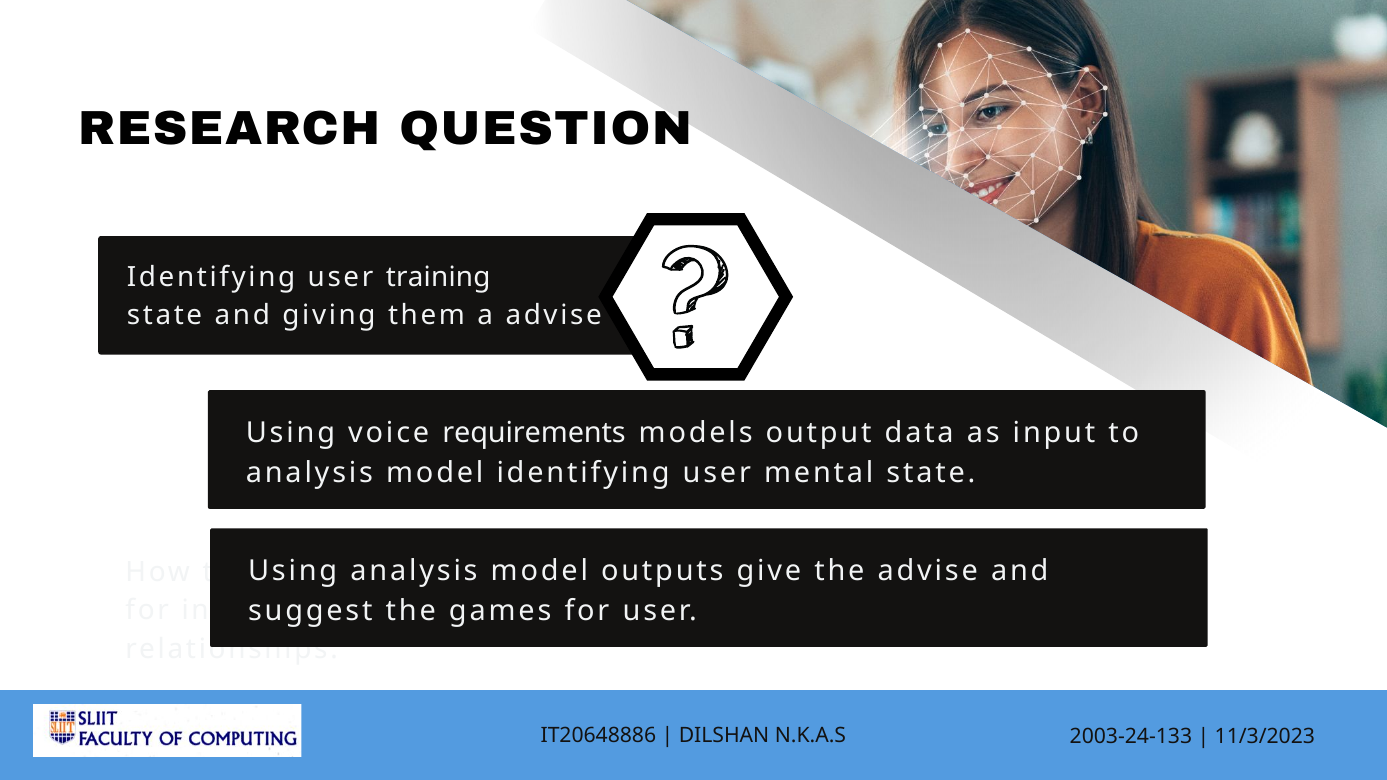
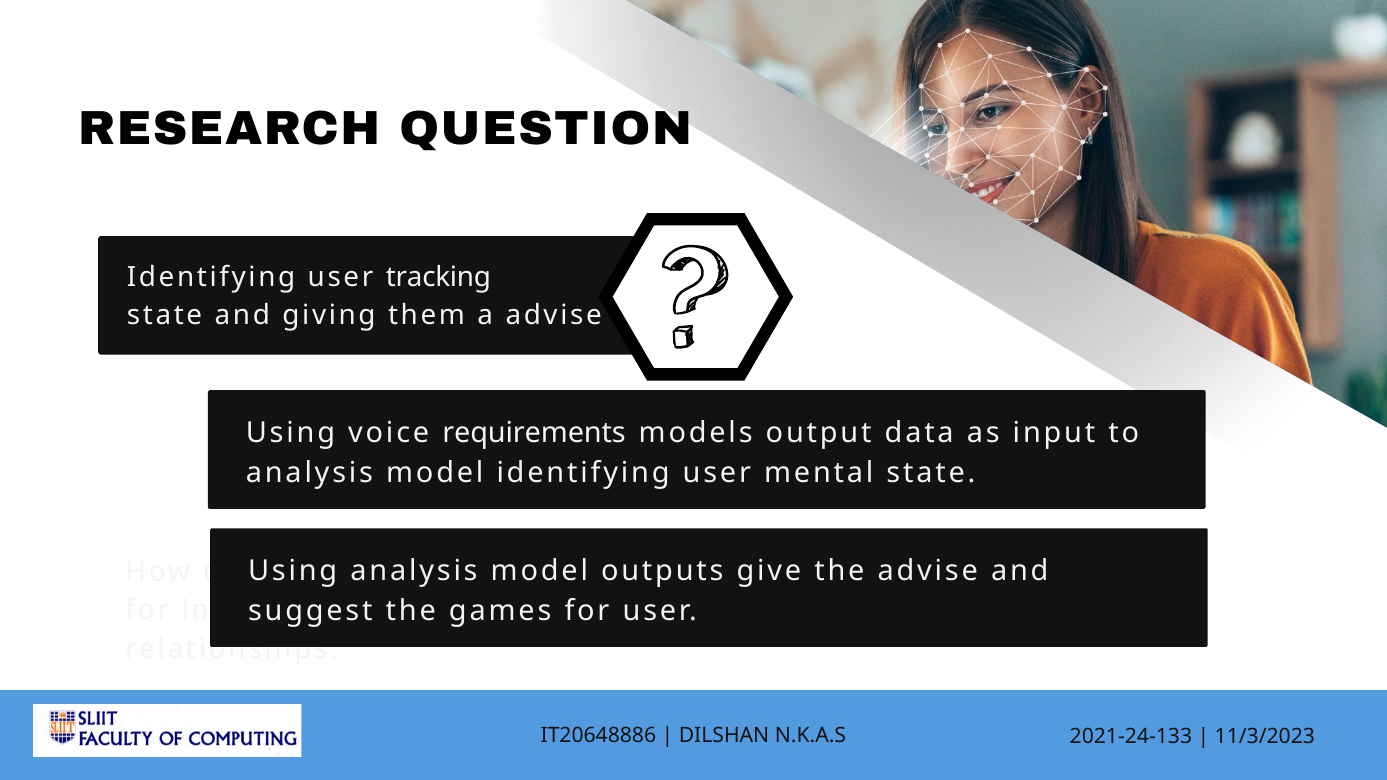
training: training -> tracking (438, 277)
2003-24-133: 2003-24-133 -> 2021-24-133 (1131, 736)
